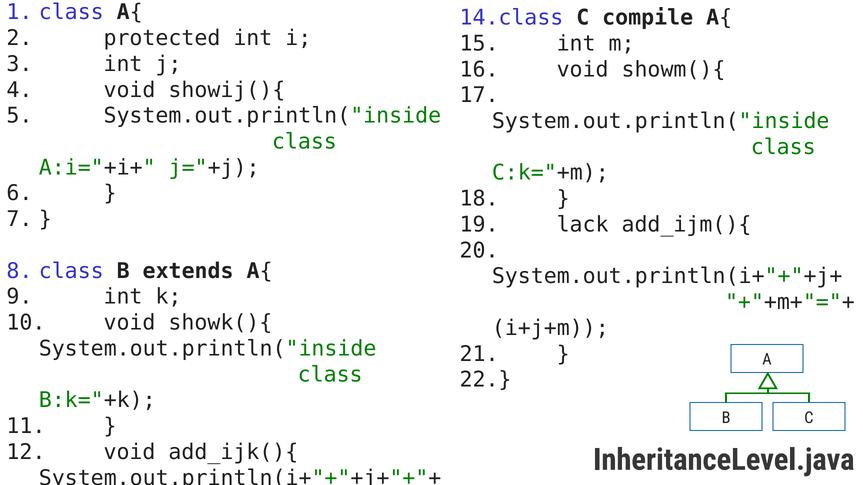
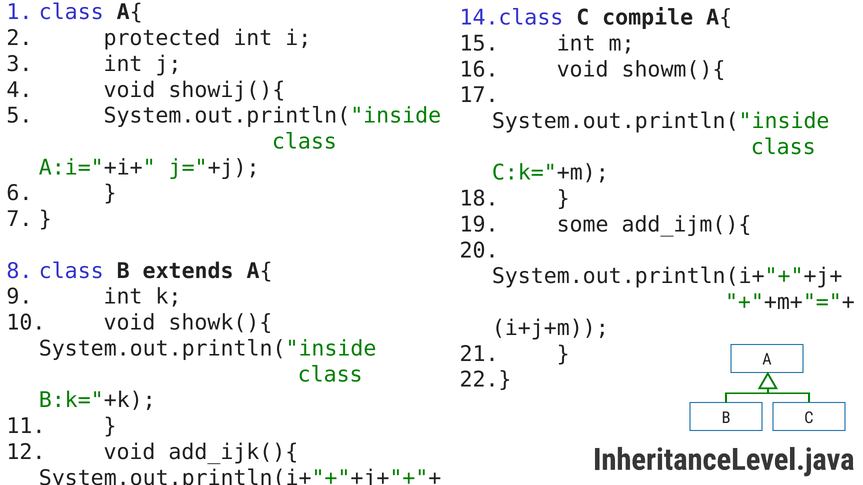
lack: lack -> some (583, 225)
